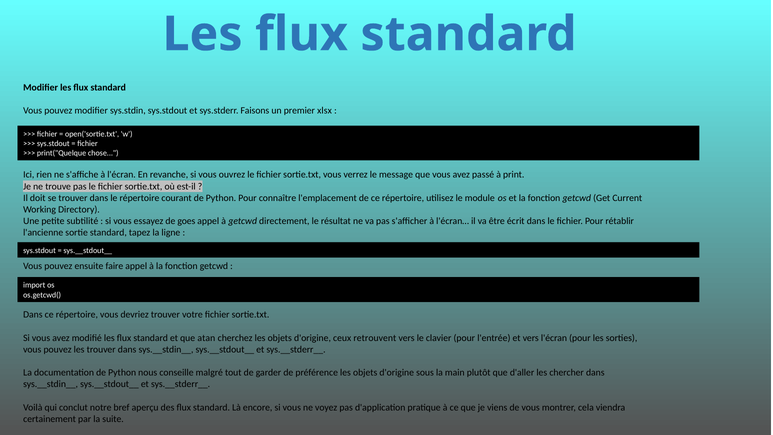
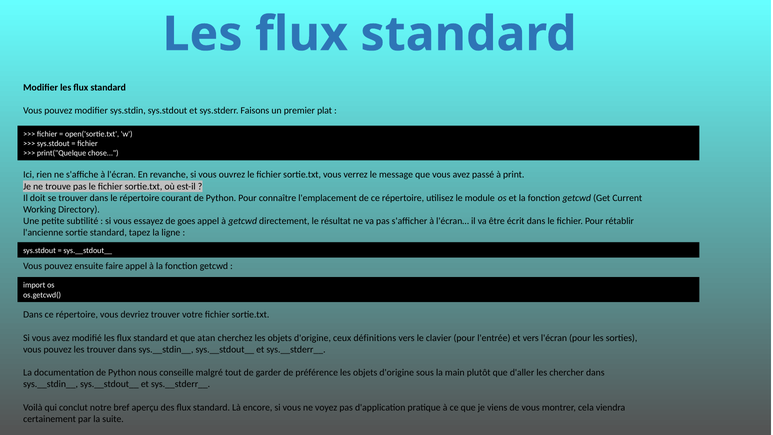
xlsx: xlsx -> plat (325, 111)
retrouvent: retrouvent -> définitions (375, 338)
